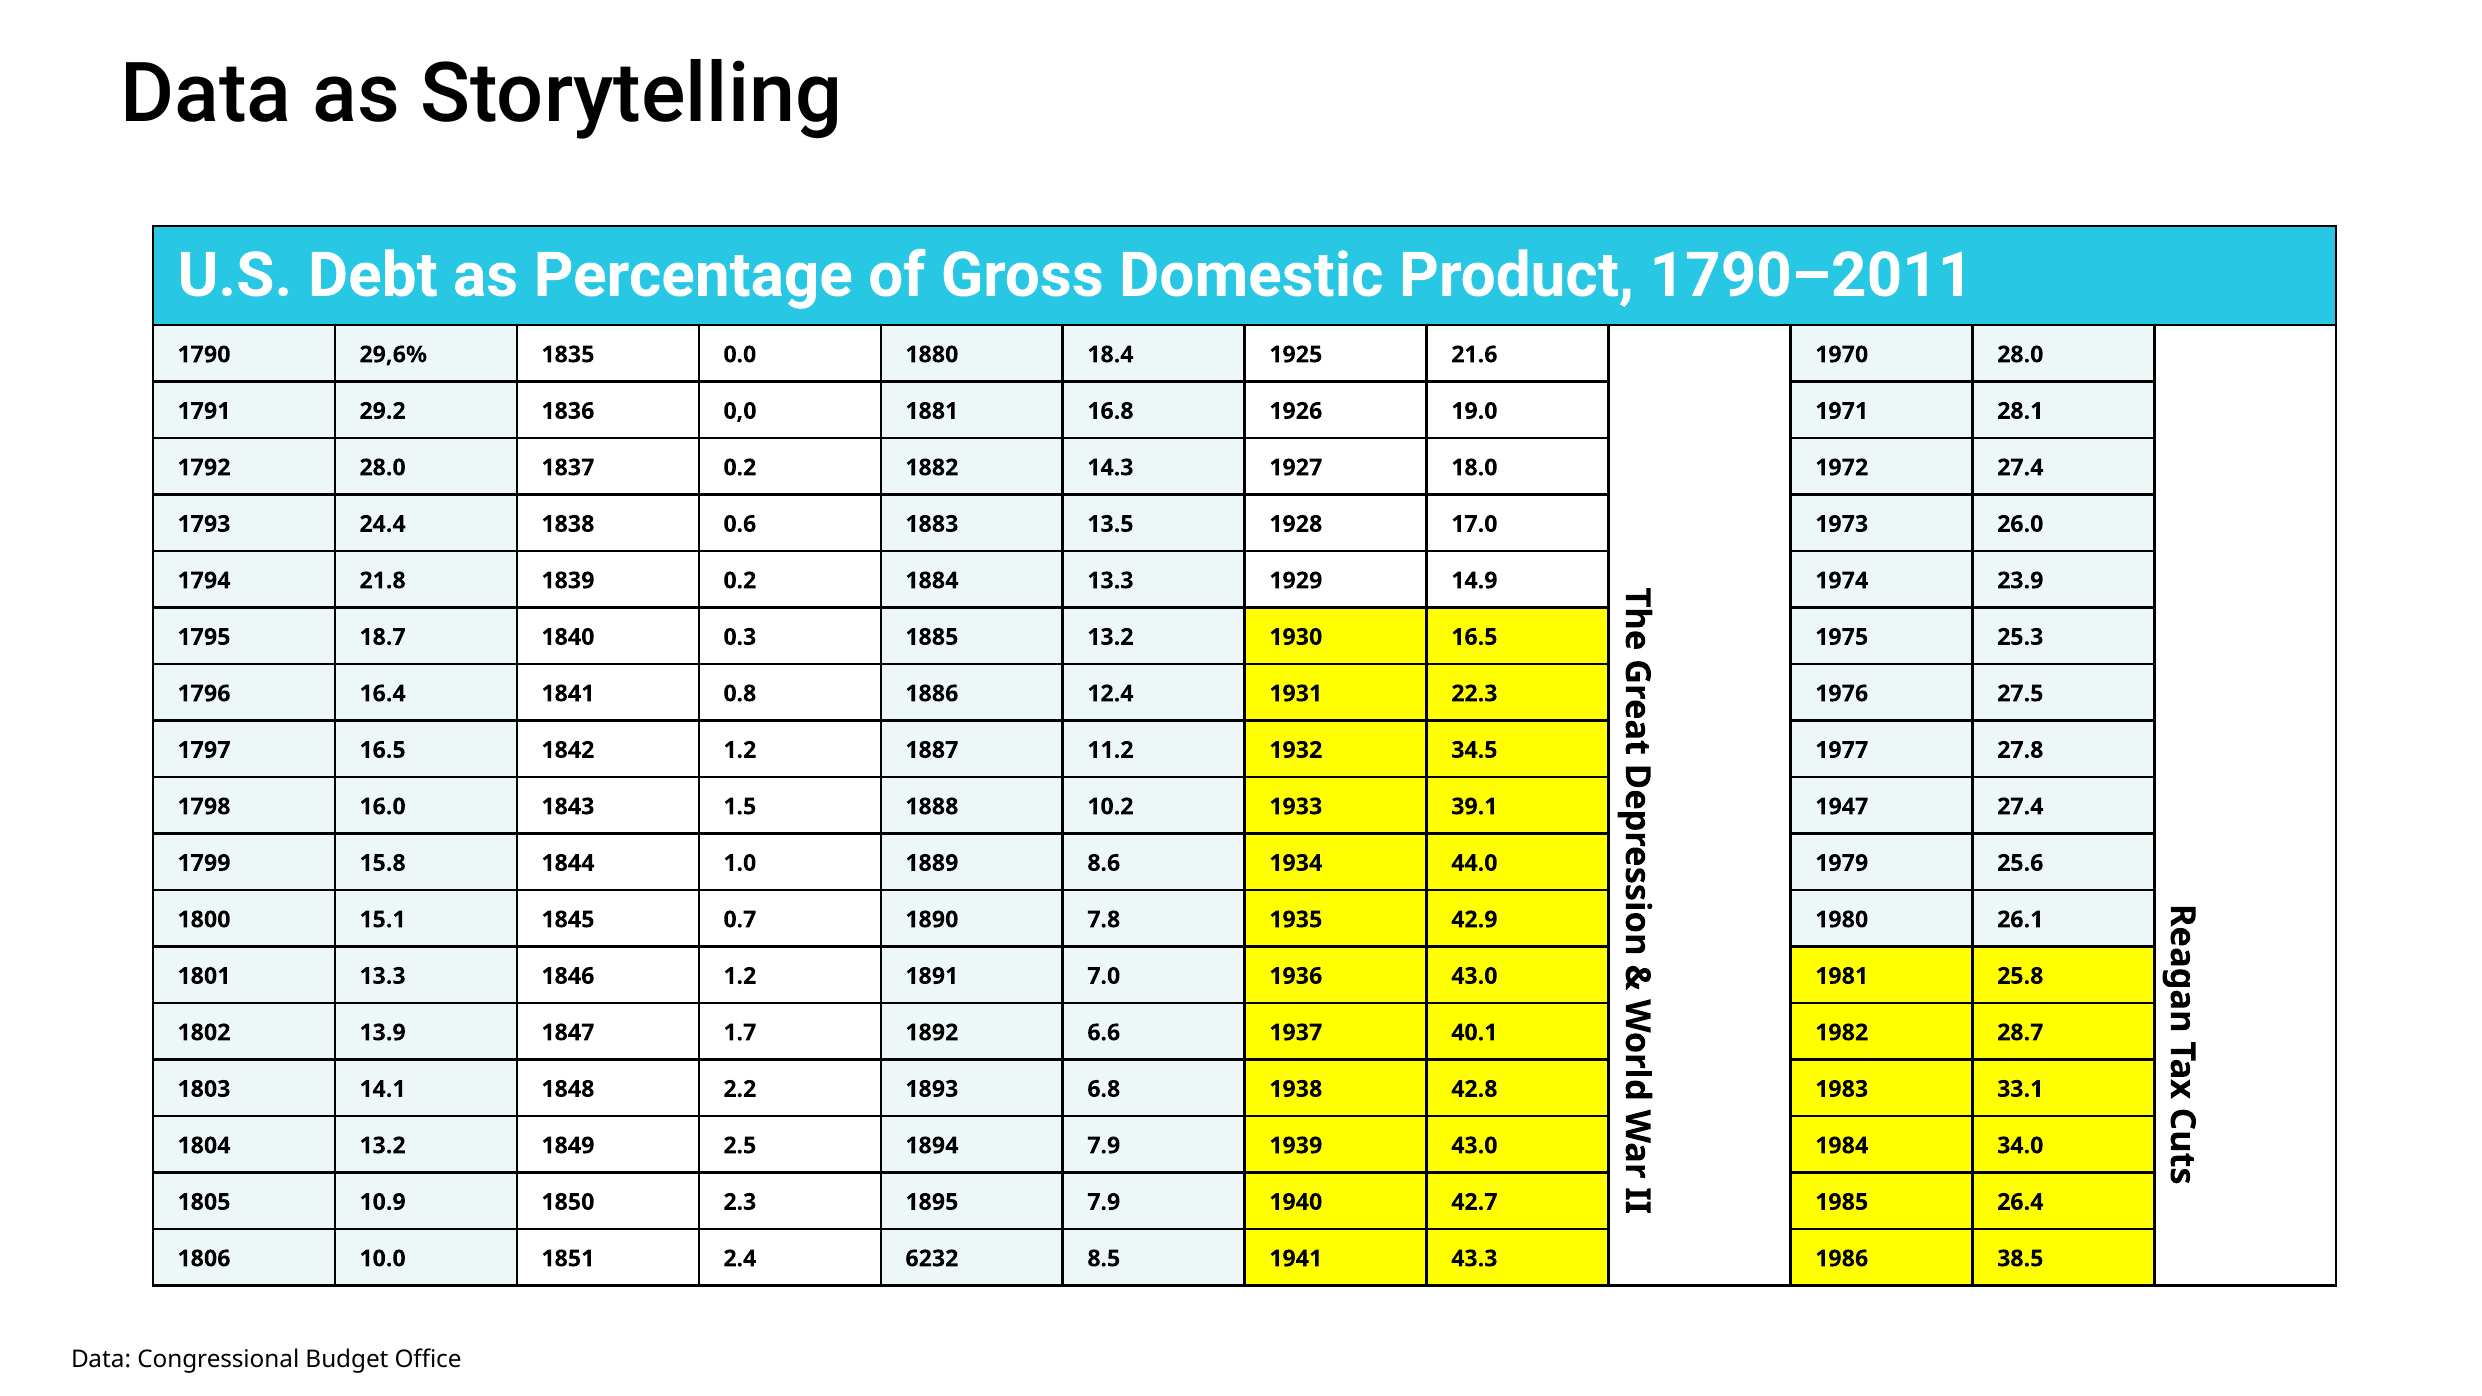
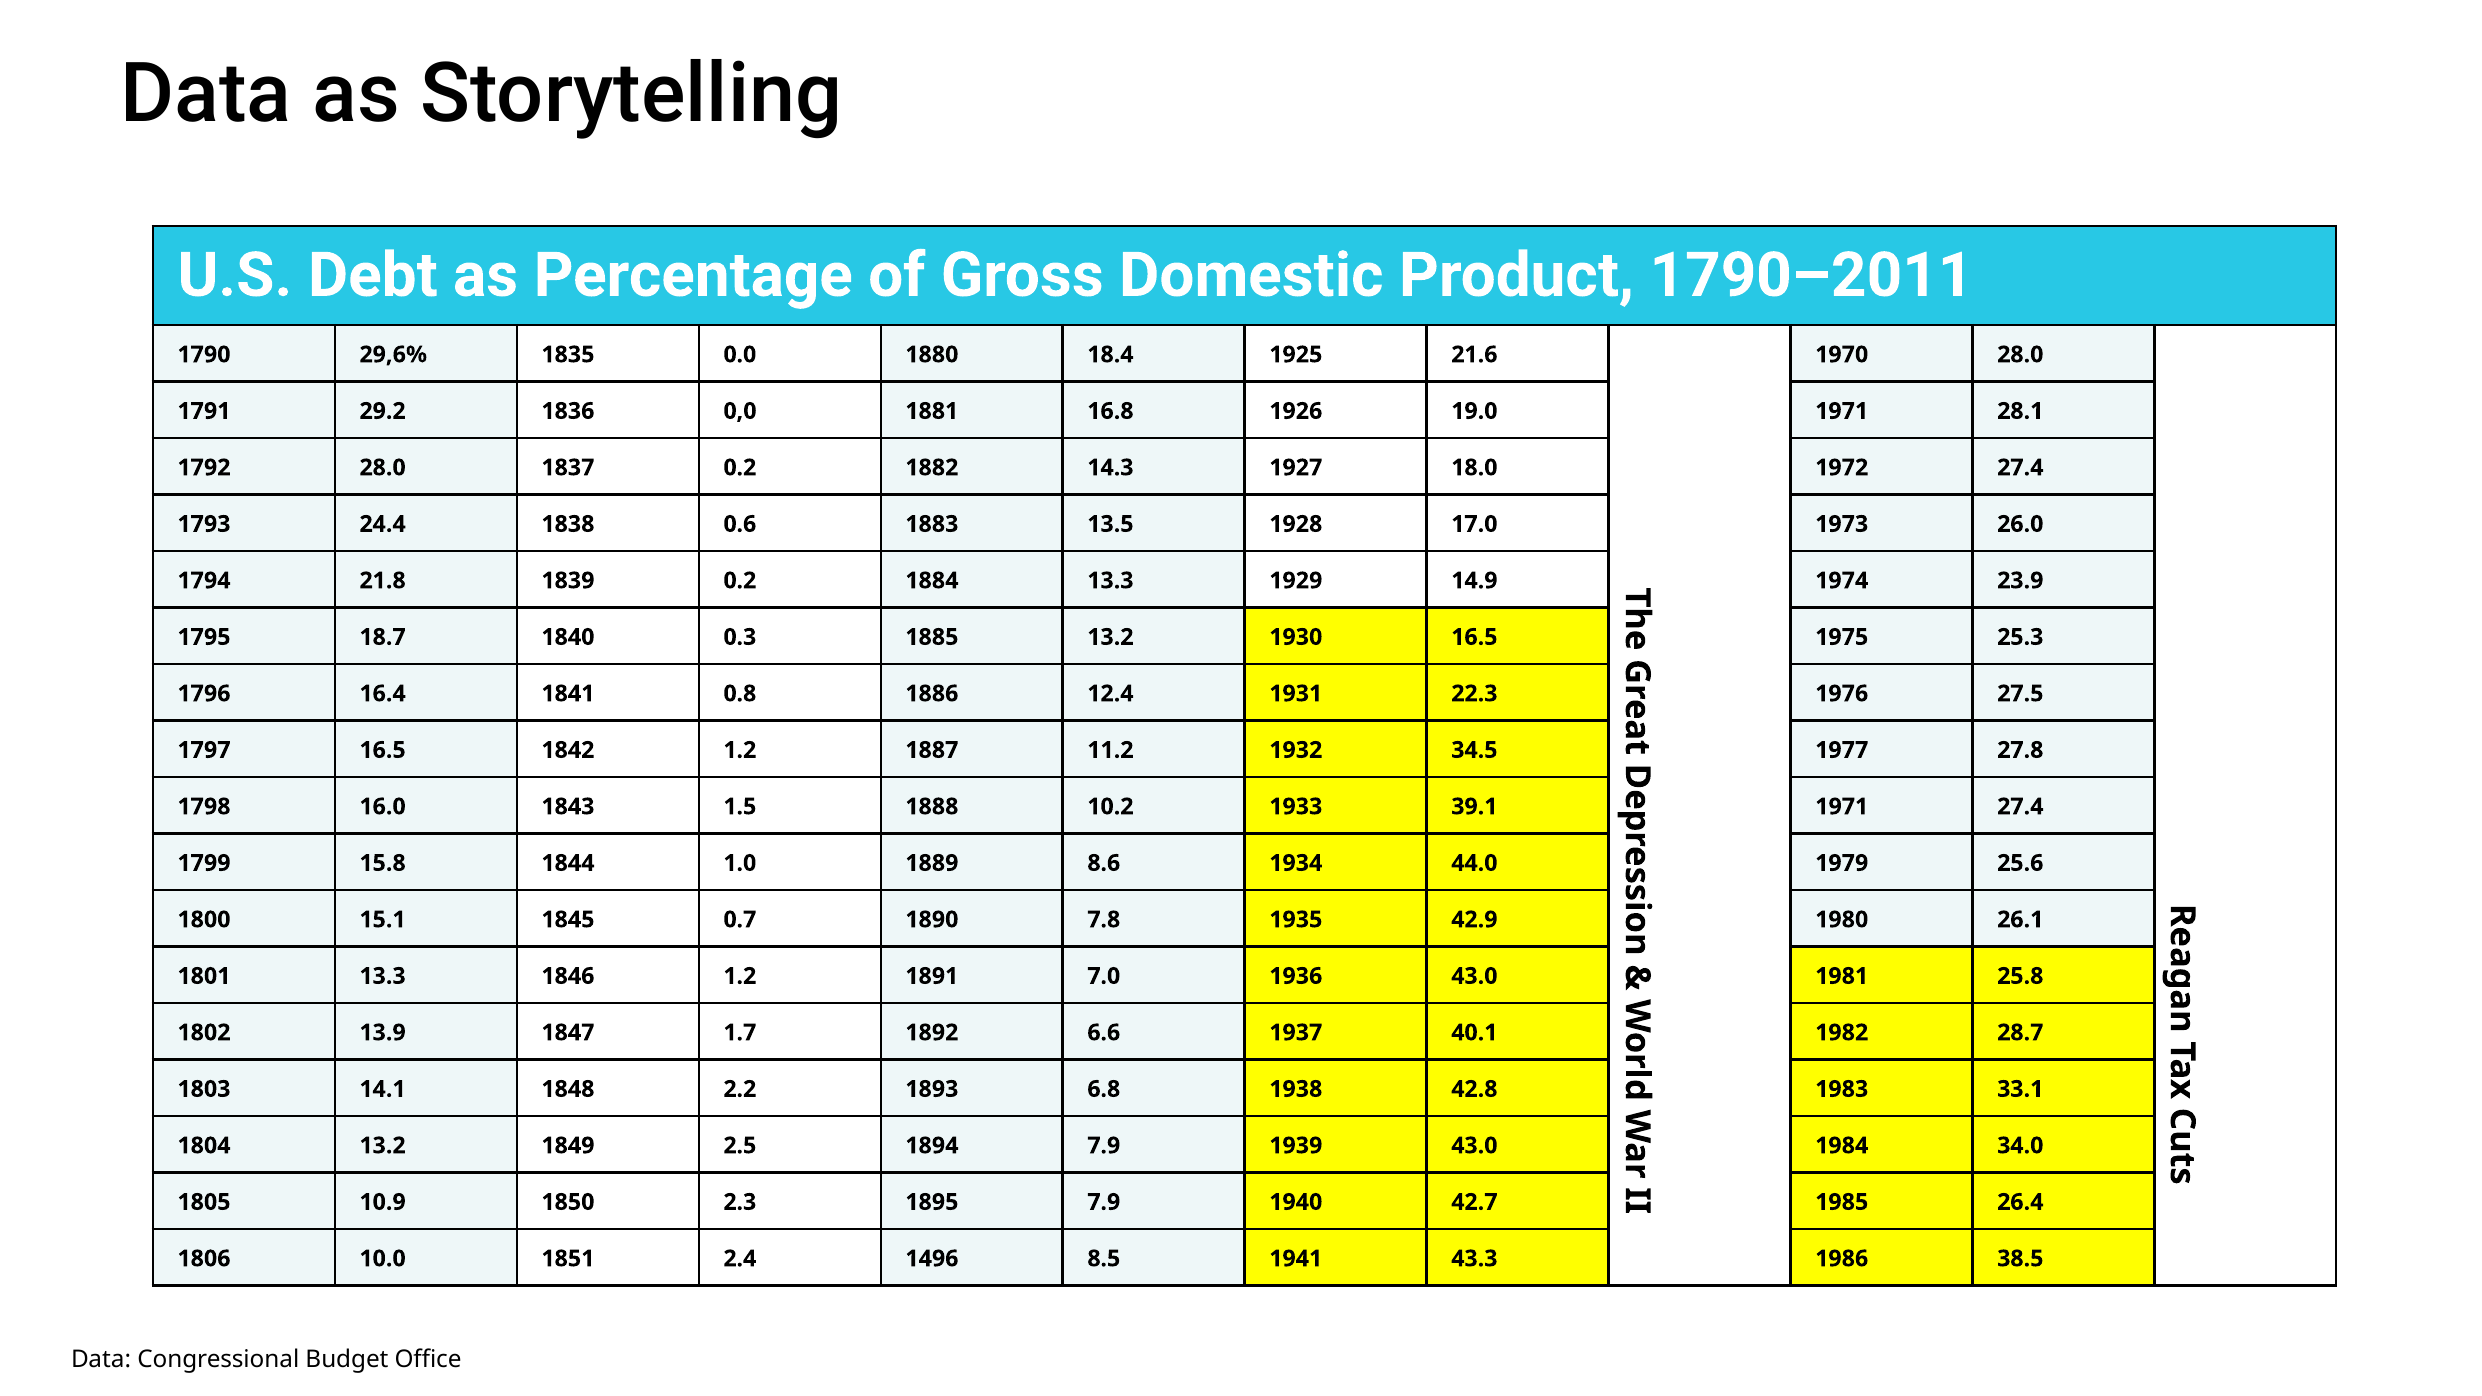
39.1 1947: 1947 -> 1971 (1842, 807)
6232: 6232 -> 1496 (932, 1259)
